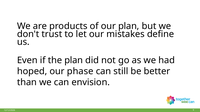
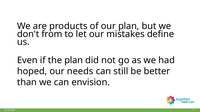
trust: trust -> from (52, 34)
phase: phase -> needs (80, 72)
